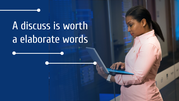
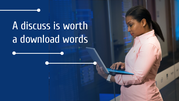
elaborate: elaborate -> download (40, 39)
